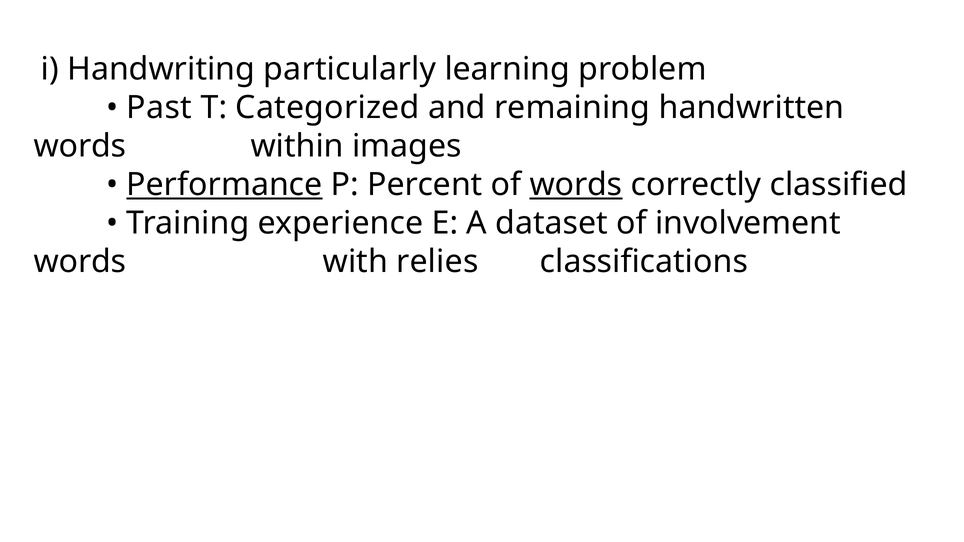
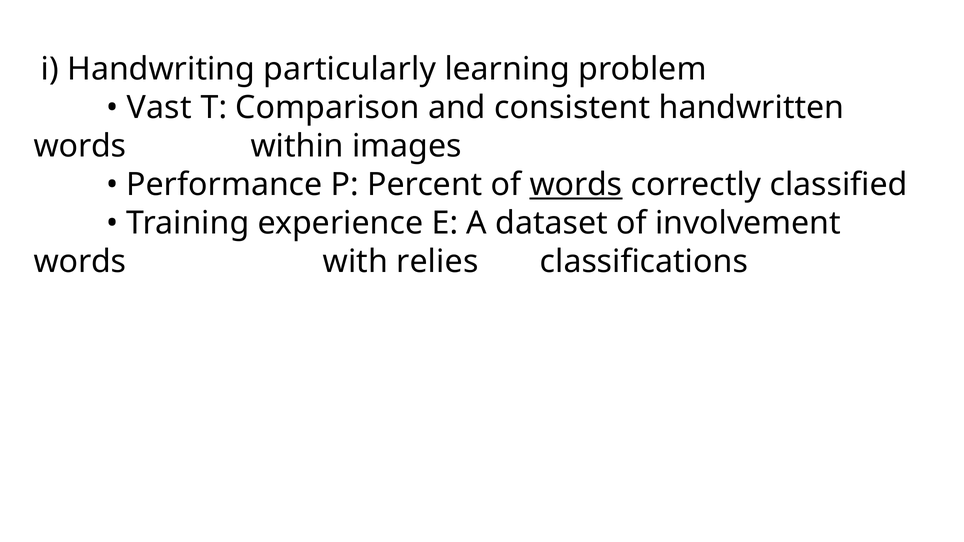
Past: Past -> Vast (159, 108)
Categorized: Categorized -> Comparison (328, 108)
remaining: remaining -> consistent (572, 108)
Performance underline: present -> none (224, 185)
